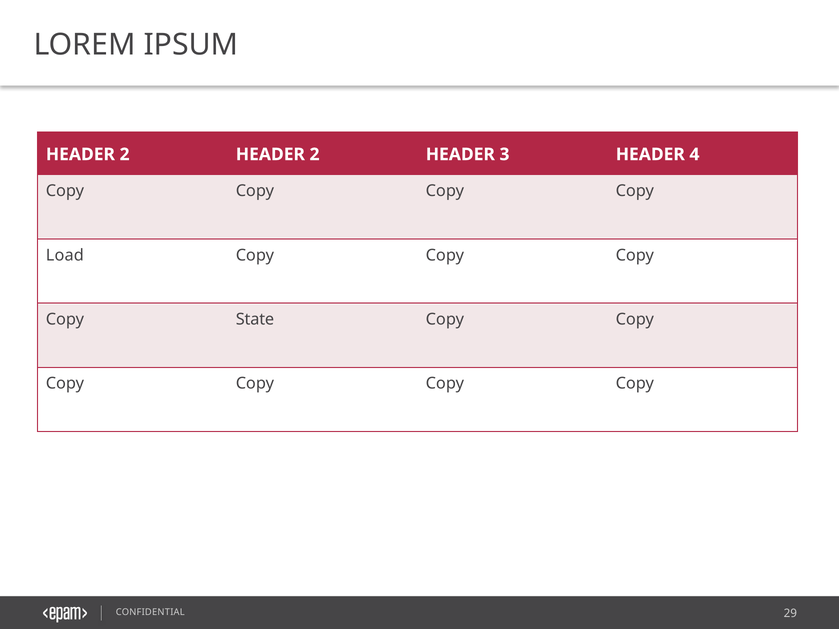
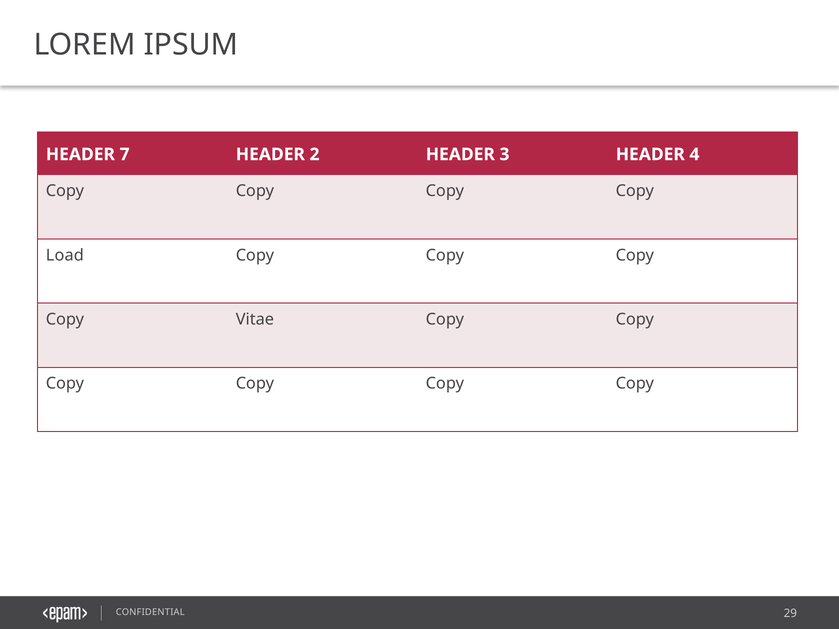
2: 2 -> 7 (125, 154)
State: State -> Vitae (255, 320)
